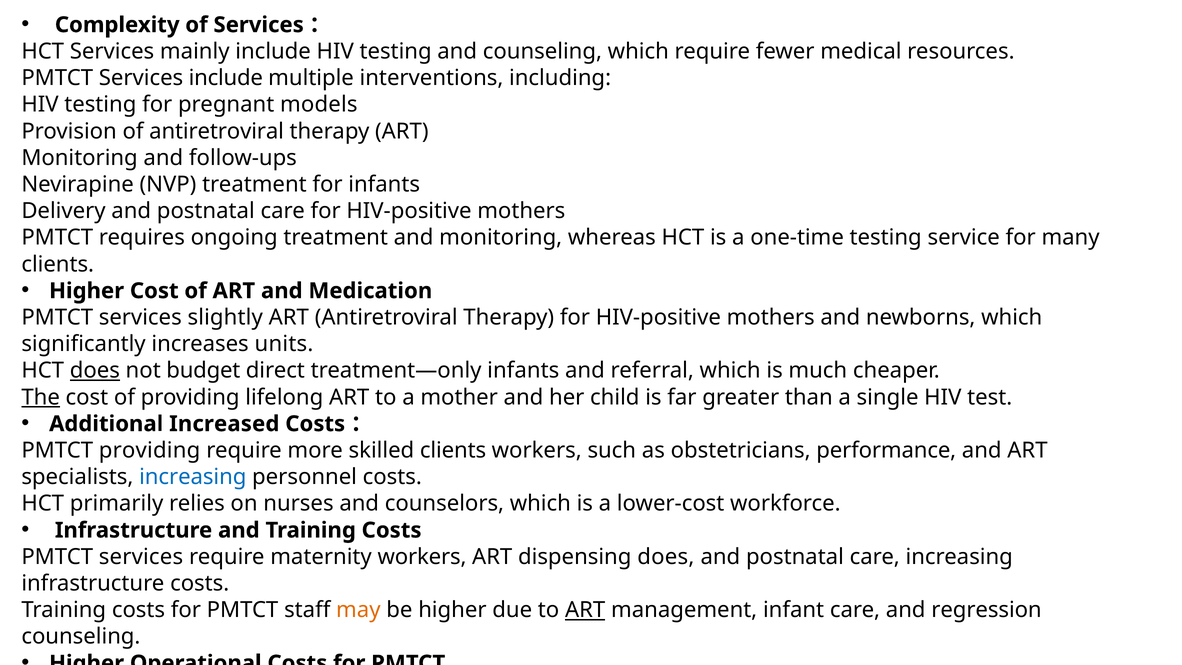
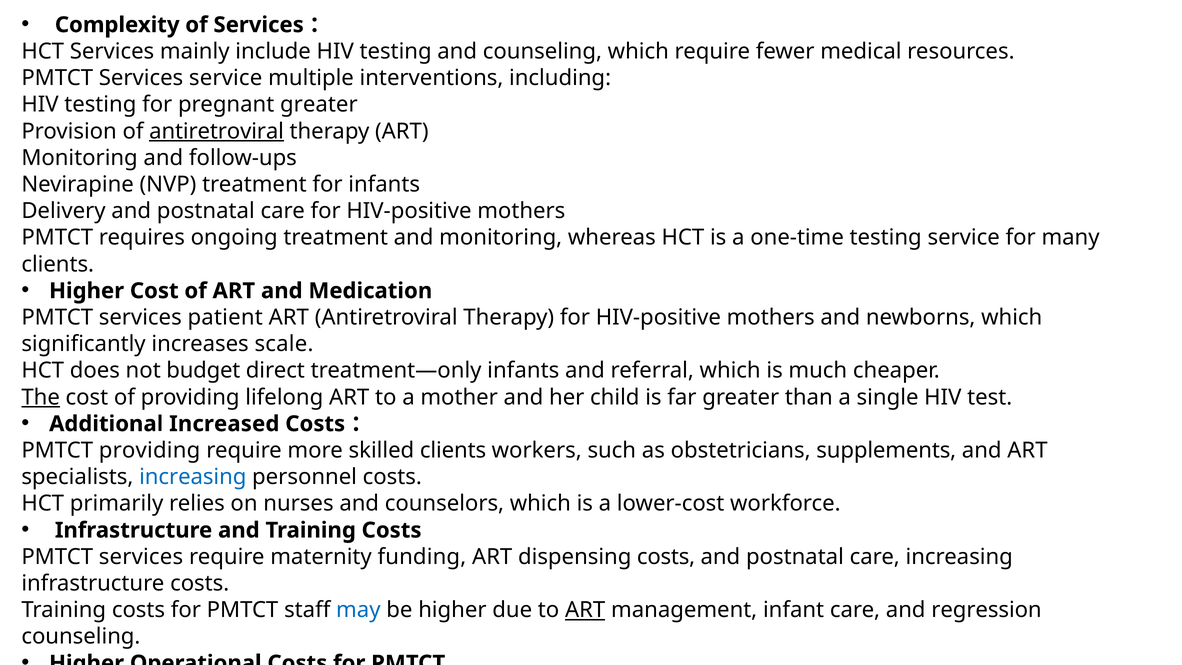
Services include: include -> service (226, 78)
pregnant models: models -> greater (319, 105)
antiretroviral underline: none -> present (217, 131)
services slightly: slightly -> patient (225, 317)
units: units -> scale (284, 344)
does underline: present -> none (95, 371)
obstetricians performance: performance -> supplements (886, 450)
maternity workers: workers -> funding (422, 557)
dispensing does: does -> costs (666, 557)
may colour: orange -> blue (358, 610)
